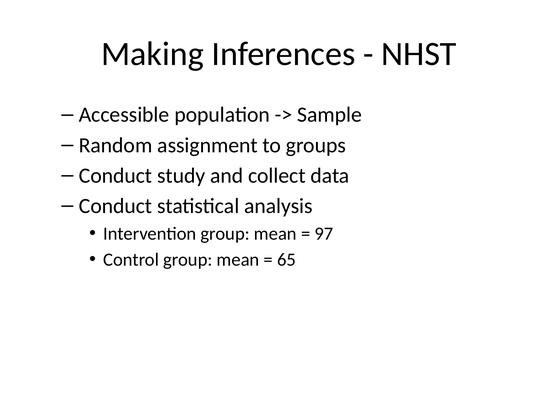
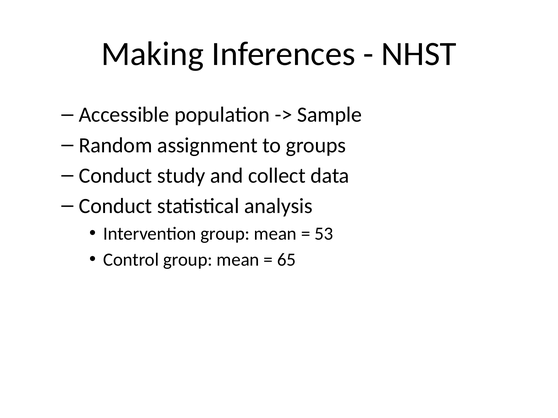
97: 97 -> 53 (324, 234)
